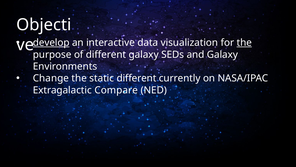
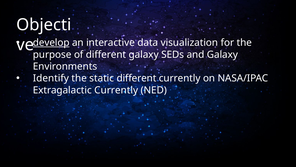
the underline: present -> none (244, 43)
Change: Change -> Identify (51, 78)
Extragalactic Compare: Compare -> Currently (116, 90)
